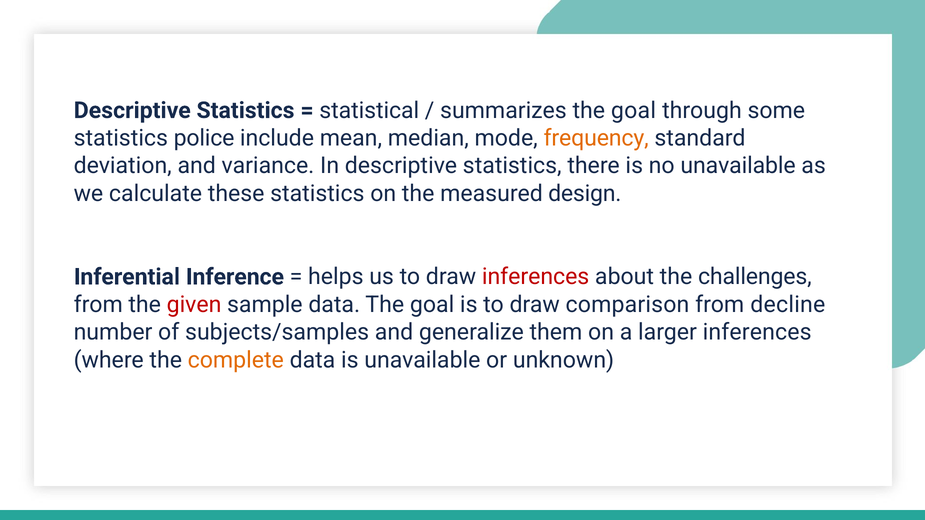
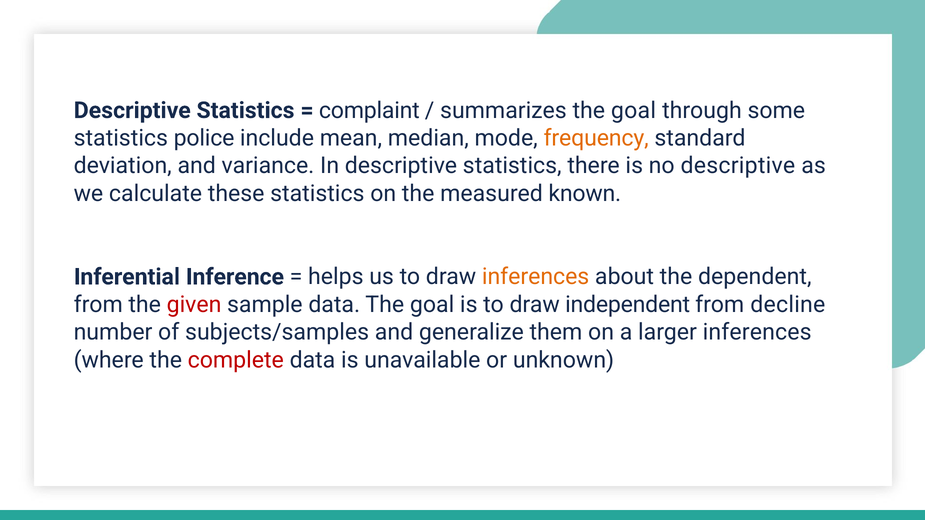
statistical: statistical -> complaint (369, 110)
no unavailable: unavailable -> descriptive (738, 166)
design: design -> known (585, 194)
inferences colour: red -> orange (536, 277)
challenges: challenges -> dependent (755, 277)
comparison: comparison -> independent (628, 305)
complete colour: orange -> red (236, 360)
